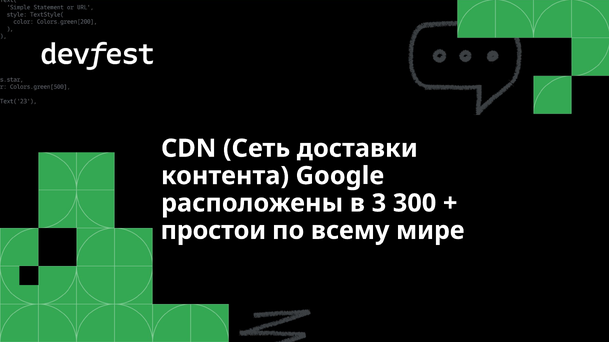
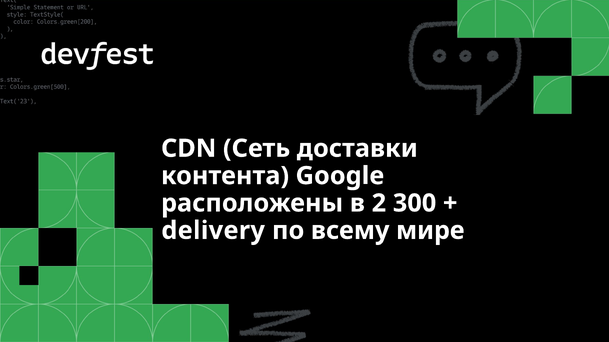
3: 3 -> 2 (379, 204)
простои: простои -> delivery (213, 231)
